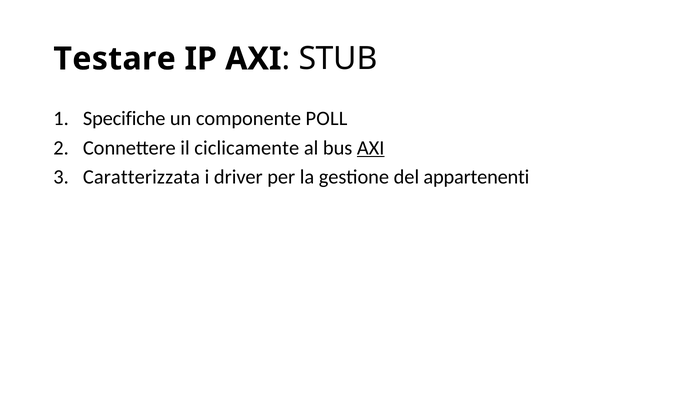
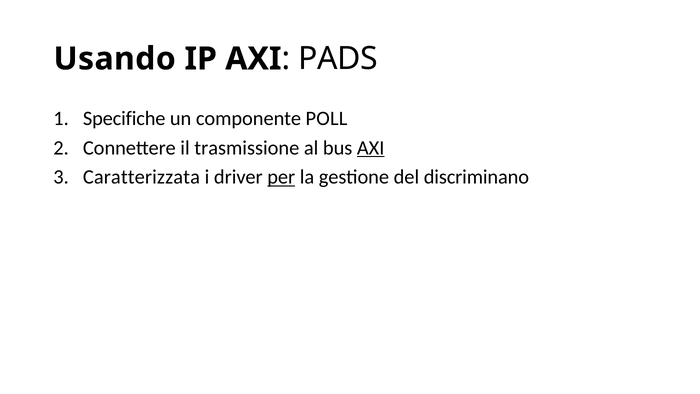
Testare: Testare -> Usando (115, 59)
STUB: STUB -> PADS (338, 59)
ciclicamente: ciclicamente -> trasmissione (247, 148)
per underline: none -> present (281, 177)
appartenenti: appartenenti -> discriminano (476, 177)
